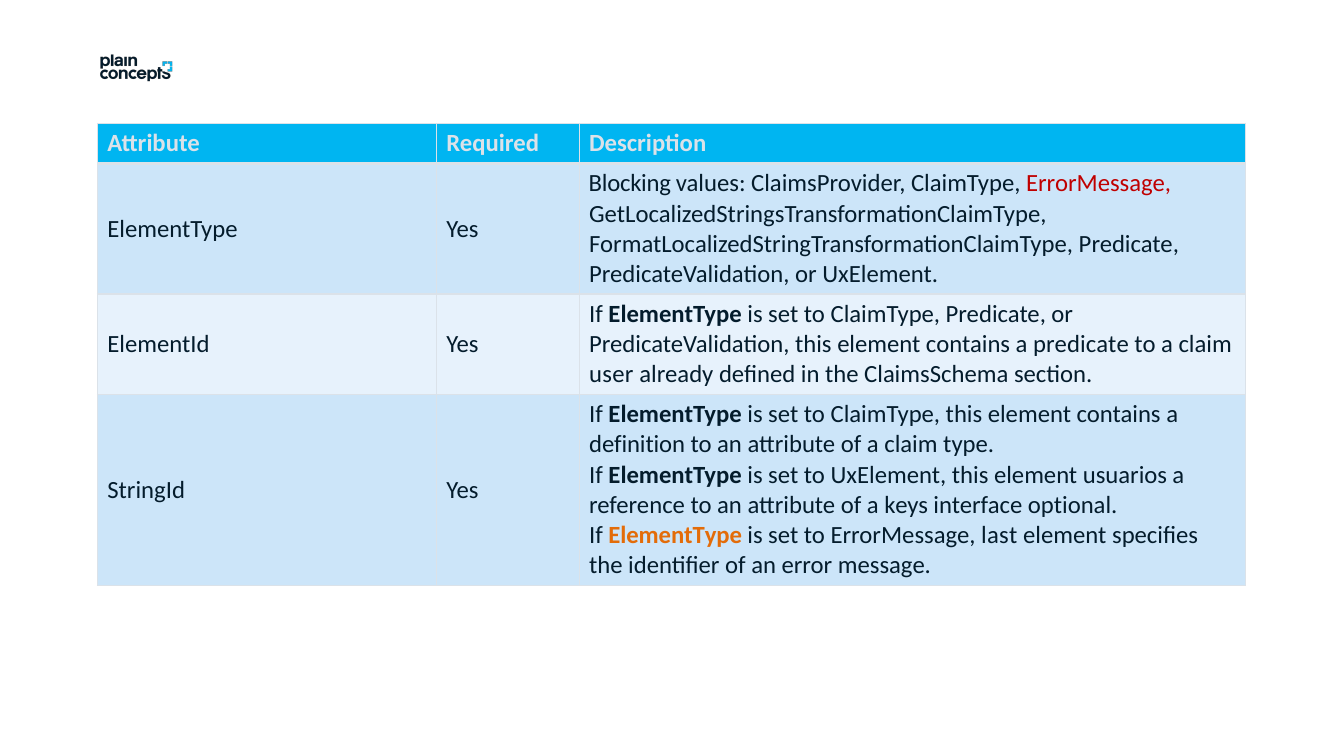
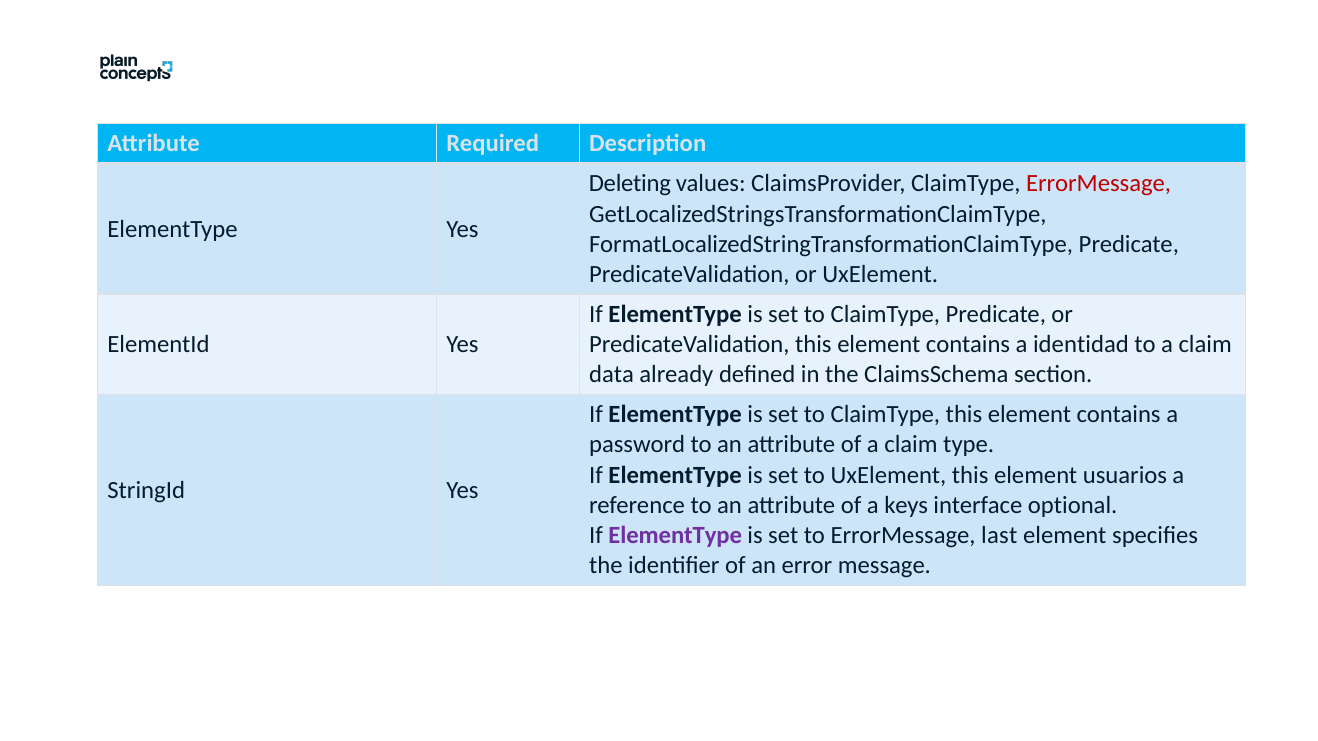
Blocking: Blocking -> Deleting (630, 184)
a predicate: predicate -> identidad (1081, 345)
user: user -> data (612, 375)
definition: definition -> password (637, 445)
ElementType colour: orange -> purple (675, 536)
